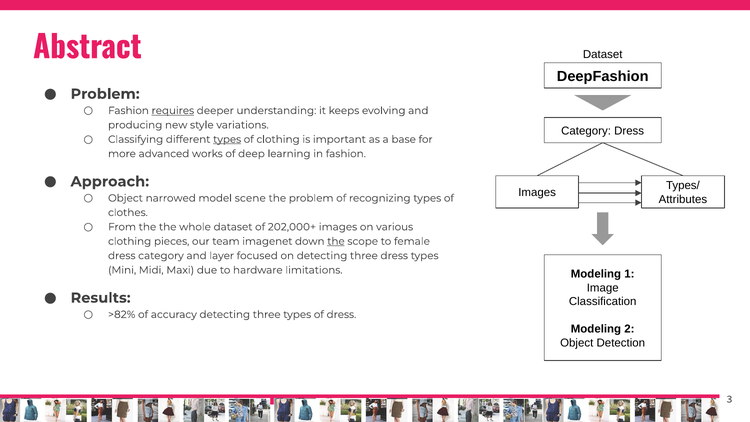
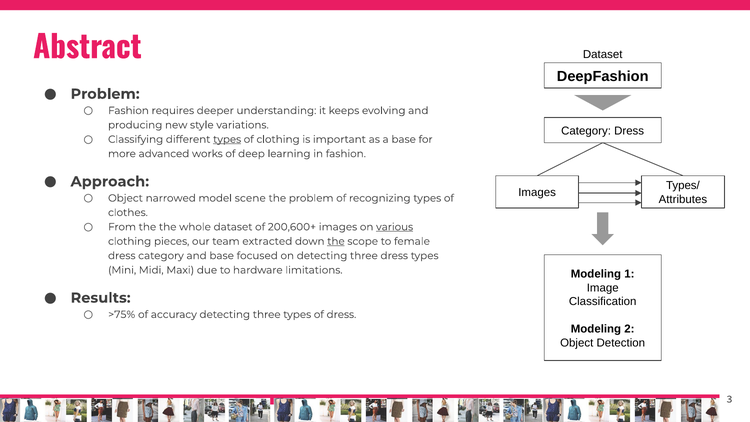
requires underline: present -> none (173, 111)
202,000+: 202,000+ -> 200,600+ (292, 227)
various underline: none -> present (395, 227)
imagenet: imagenet -> extracted (267, 241)
and layer: layer -> base (222, 256)
>82%: >82% -> >75% (122, 314)
